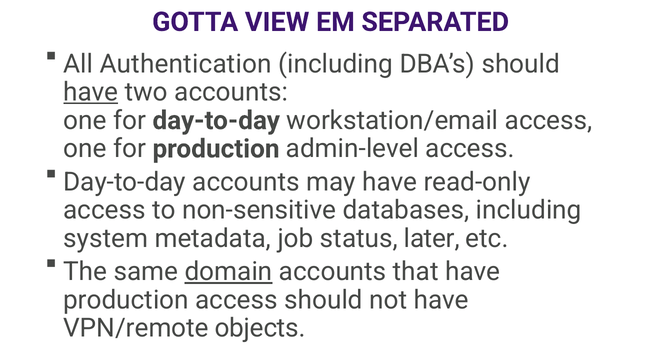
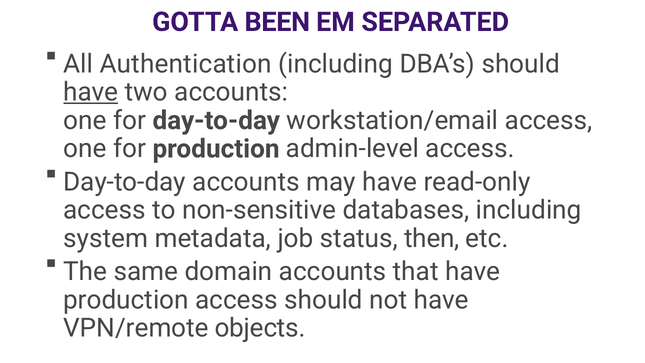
VIEW: VIEW -> BEEN (277, 22)
later: later -> then (432, 238)
domain underline: present -> none (229, 272)
